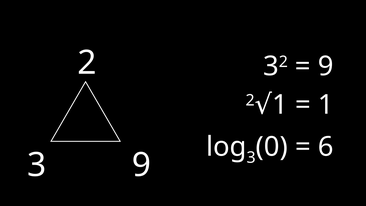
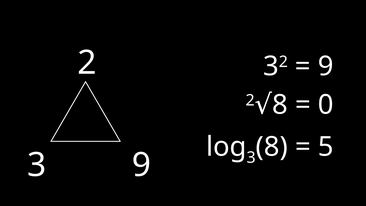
2 1: 1 -> 8 (280, 105)
1: 1 -> 0 (326, 105)
3 0: 0 -> 8 (272, 147)
6: 6 -> 5 (326, 147)
